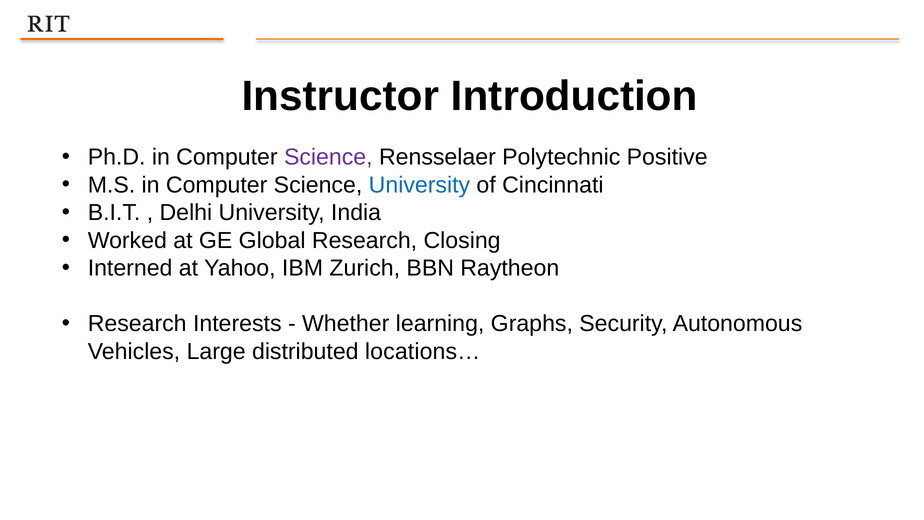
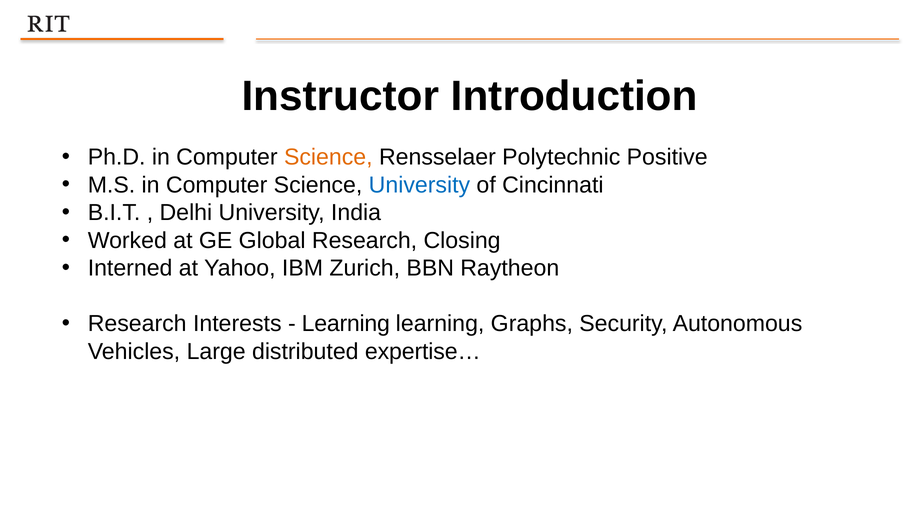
Science colour: purple -> orange (328, 157)
Whether: Whether -> Learning (346, 324)
locations…: locations… -> expertise… (423, 351)
